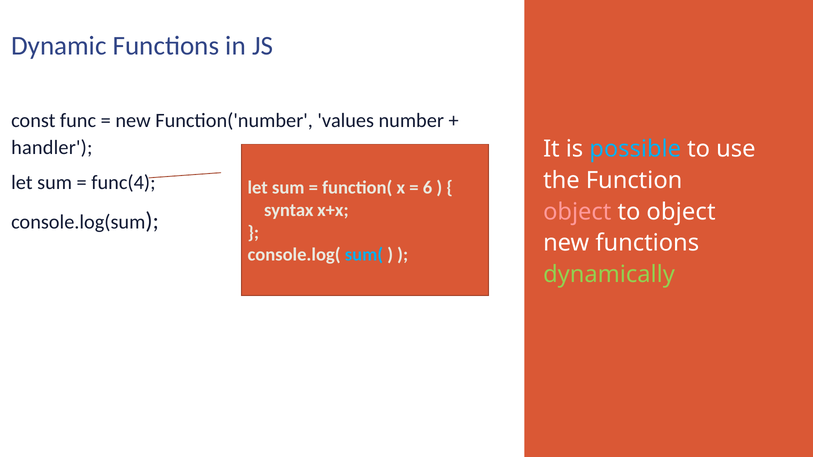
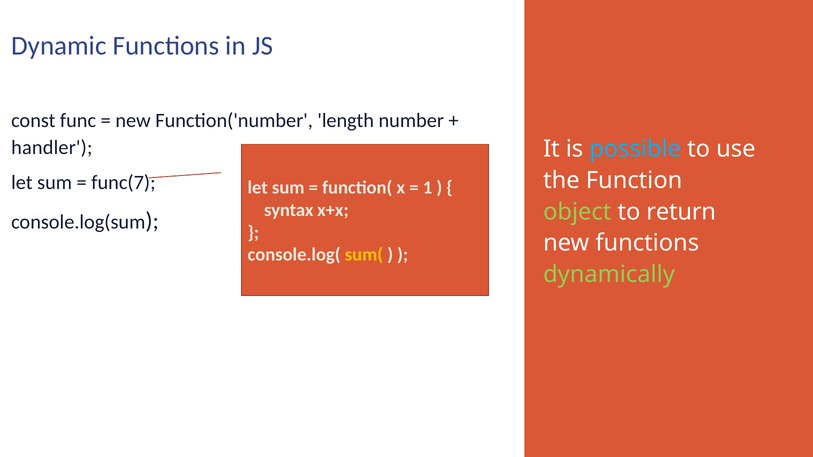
values: values -> length (346, 121)
func(4: func(4 -> func(7 (123, 183)
6: 6 -> 1 (427, 188)
object colour: pink -> light green (577, 212)
to object: object -> return (681, 212)
sum( colour: light blue -> yellow (364, 255)
